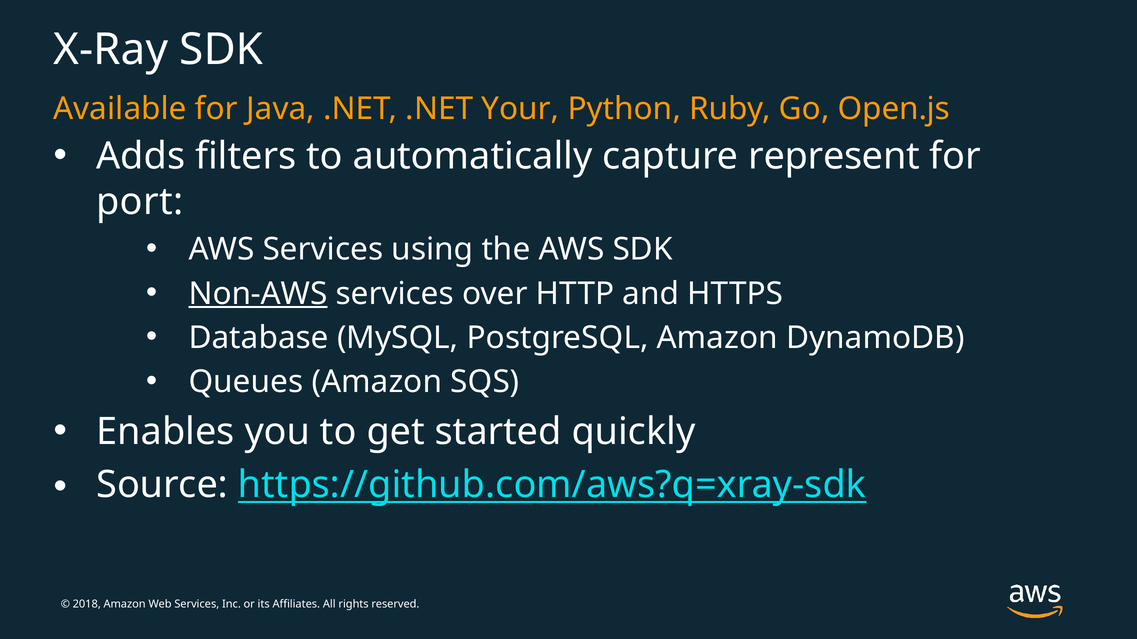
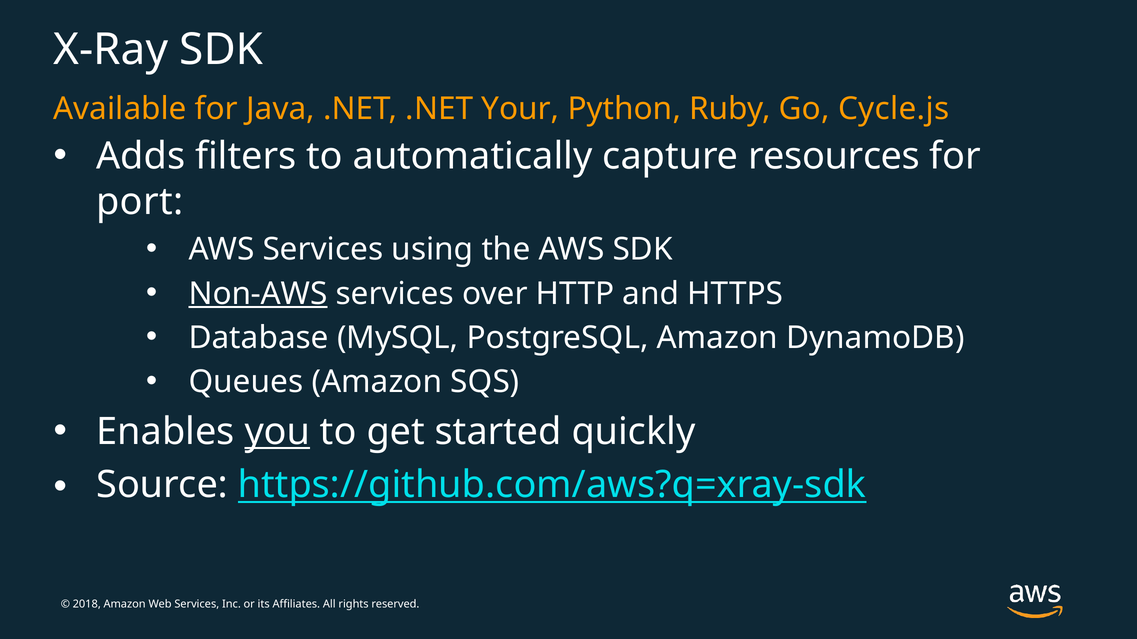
Open.js: Open.js -> Cycle.js (894, 109)
represent: represent -> resources (834, 157)
you underline: none -> present (277, 432)
